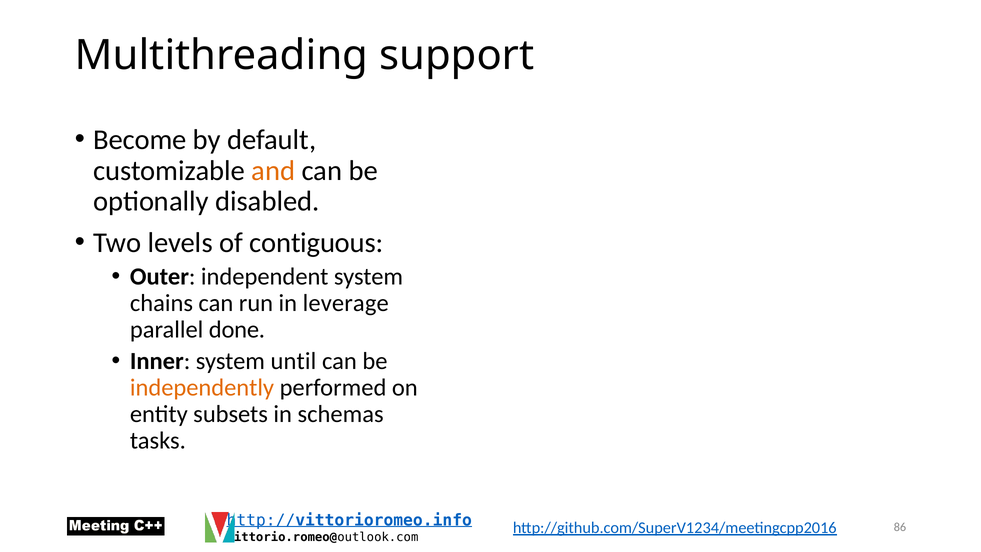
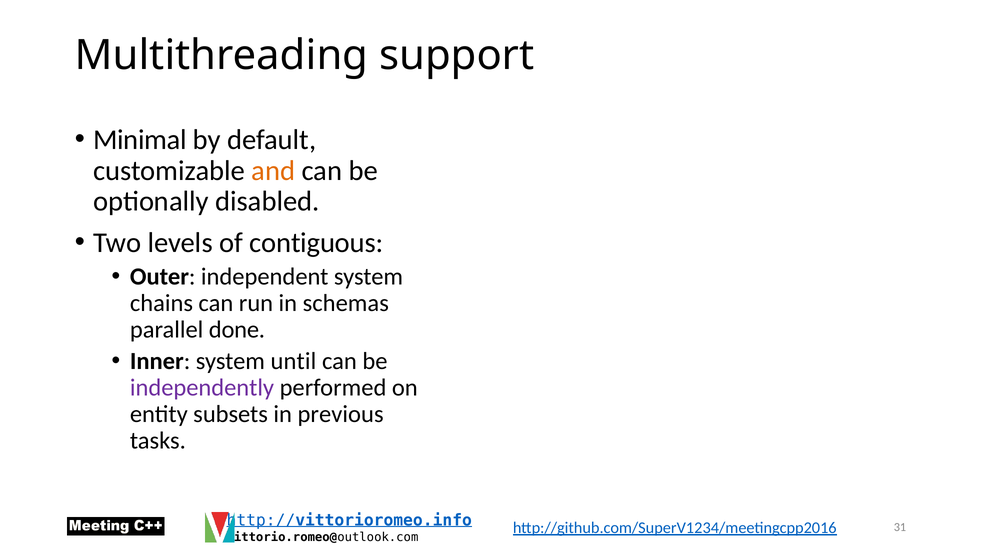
Become: Become -> Minimal (140, 140)
leverage: leverage -> schemas (346, 303)
independently colour: orange -> purple (202, 387)
schemas: schemas -> previous (341, 414)
86: 86 -> 31 (900, 527)
